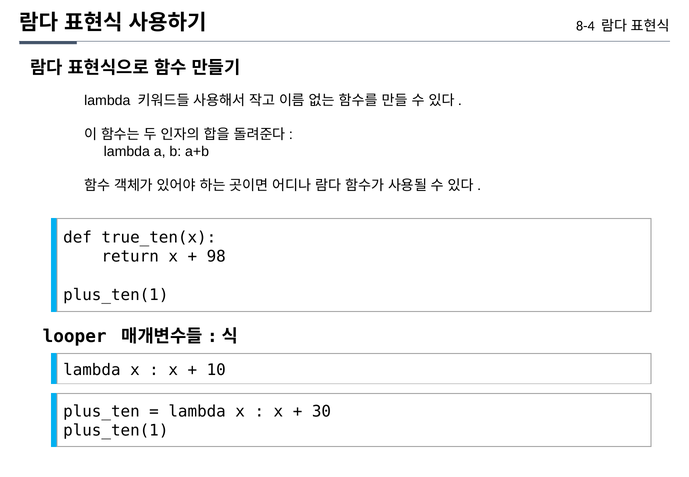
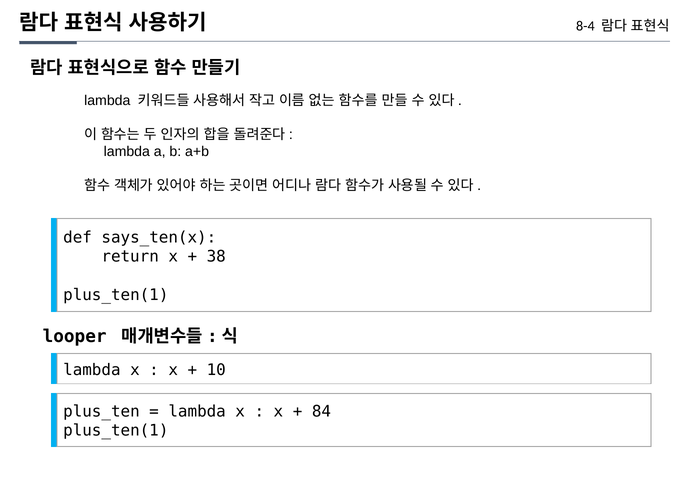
true_ten(x: true_ten(x -> says_ten(x (159, 238)
98: 98 -> 38 (216, 257)
30: 30 -> 84 (321, 412)
